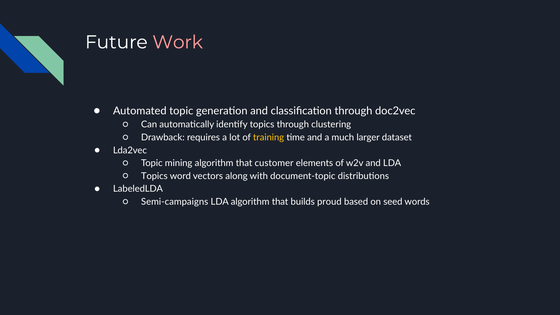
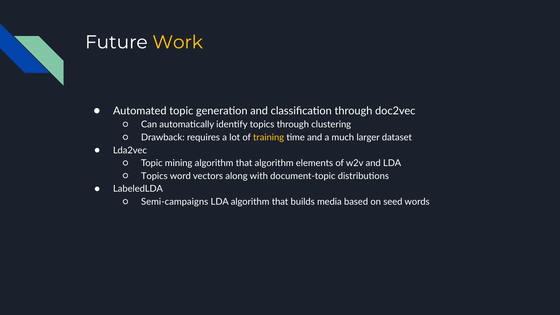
Work colour: pink -> yellow (178, 42)
that customer: customer -> algorithm (274, 163)
proud: proud -> media (329, 202)
